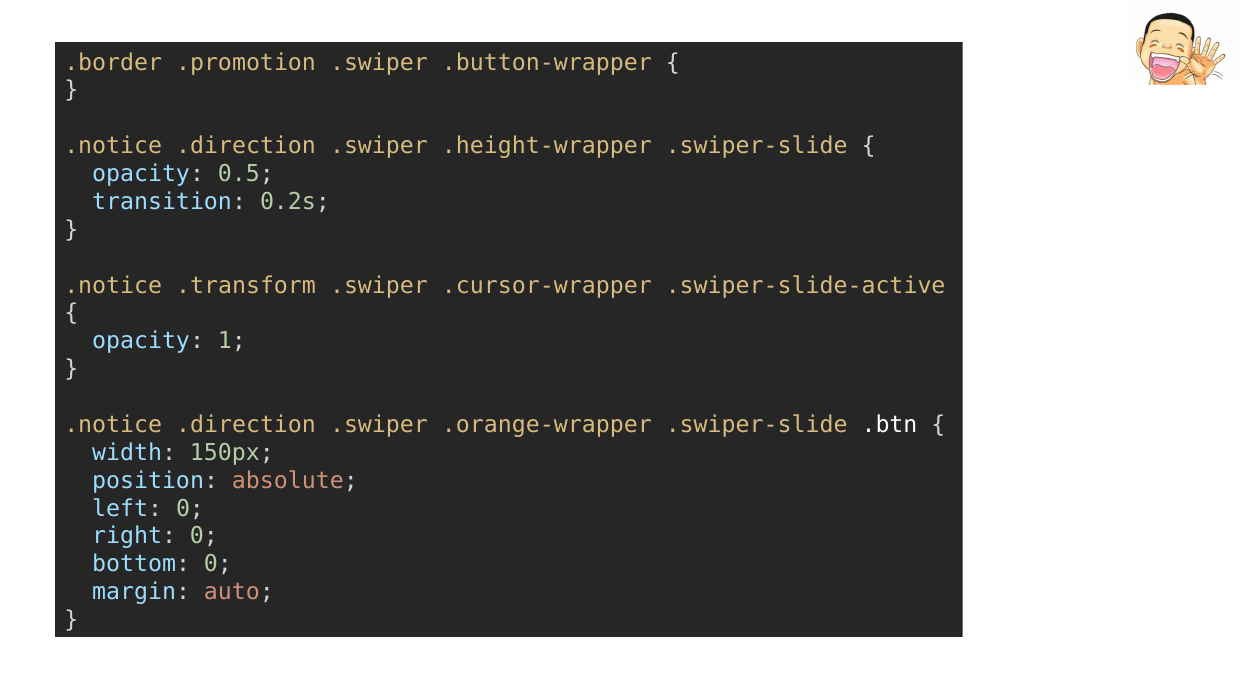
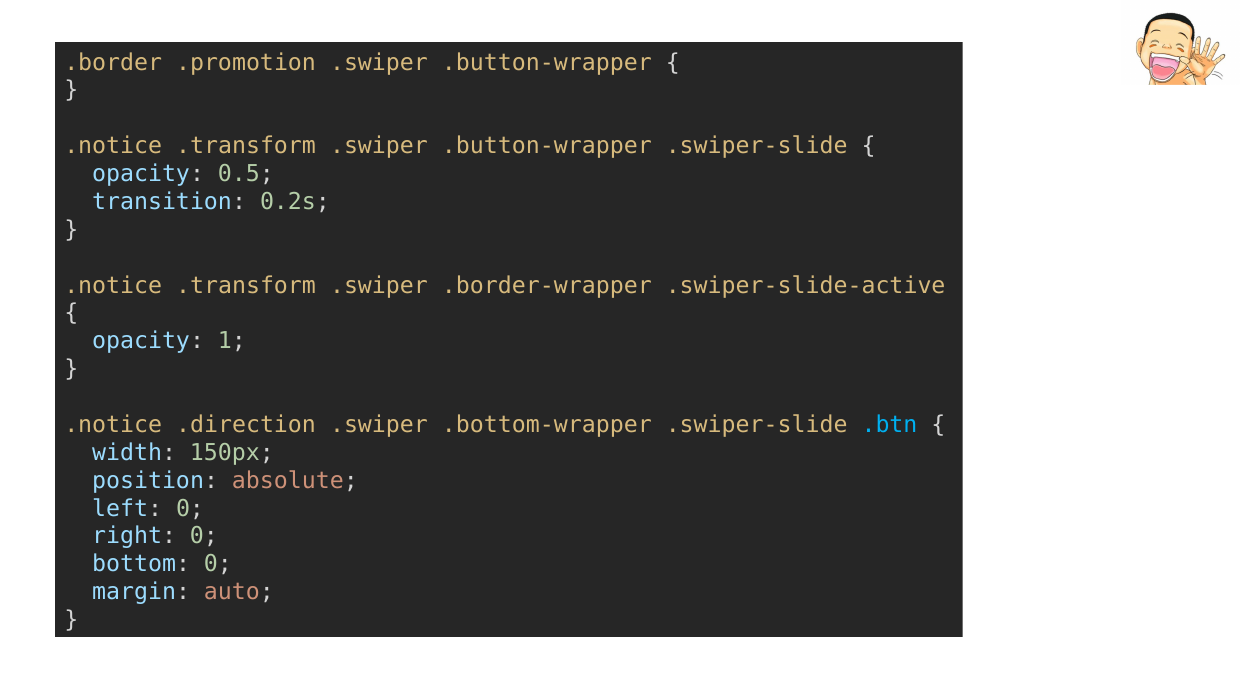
.direction: .direction -> .transform (246, 146)
.height-wrapper: .height-wrapper -> .button-wrapper (547, 146)
.cursor-wrapper: .cursor-wrapper -> .border-wrapper (547, 286)
.orange-wrapper: .orange-wrapper -> .bottom-wrapper (547, 425)
.btn colour: white -> light blue (889, 425)
